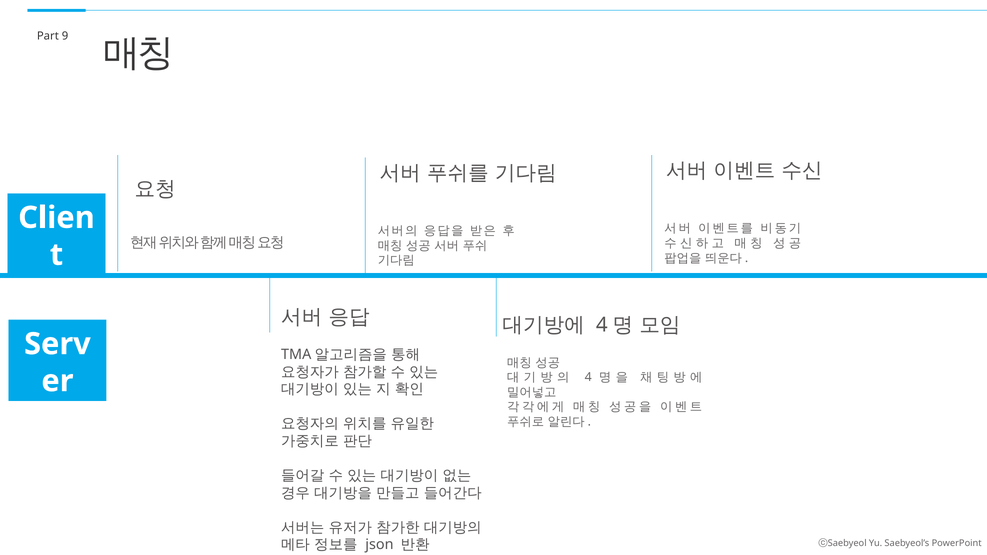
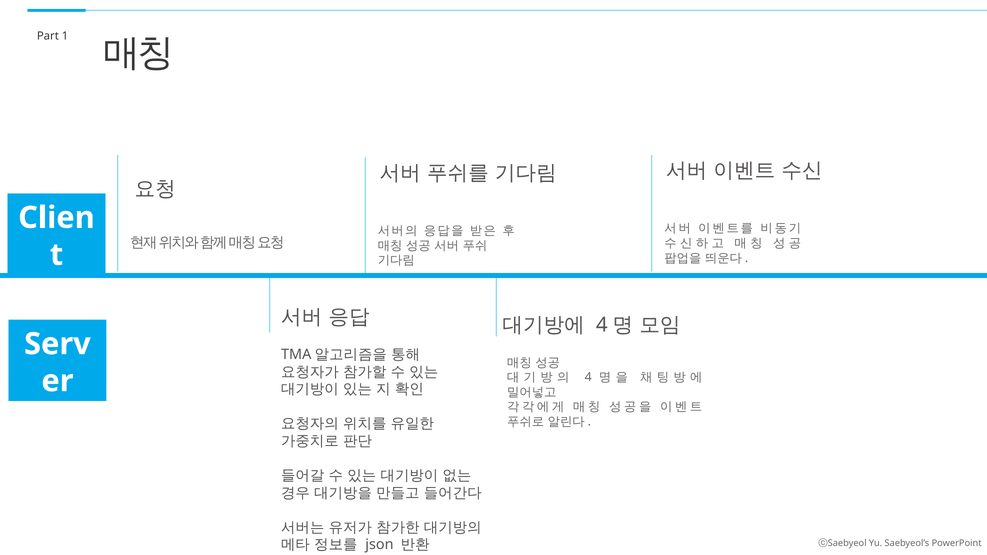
9: 9 -> 1 (65, 36)
